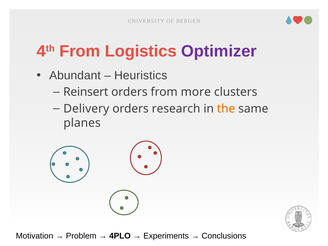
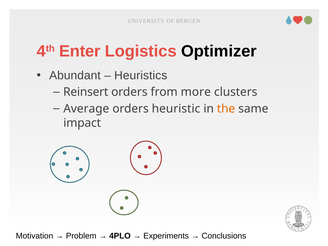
4th From: From -> Enter (80, 51)
Optimizer colour: purple -> black (219, 51)
Delivery: Delivery -> Average (86, 109)
research: research -> heuristic (176, 109)
planes: planes -> impact (82, 123)
